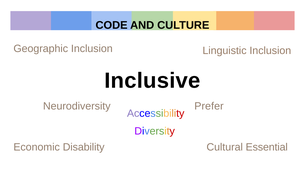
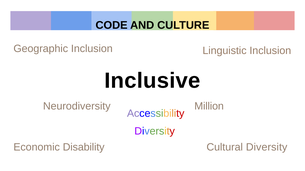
Prefer: Prefer -> Million (209, 107)
Cultural Essential: Essential -> Diversity (267, 148)
